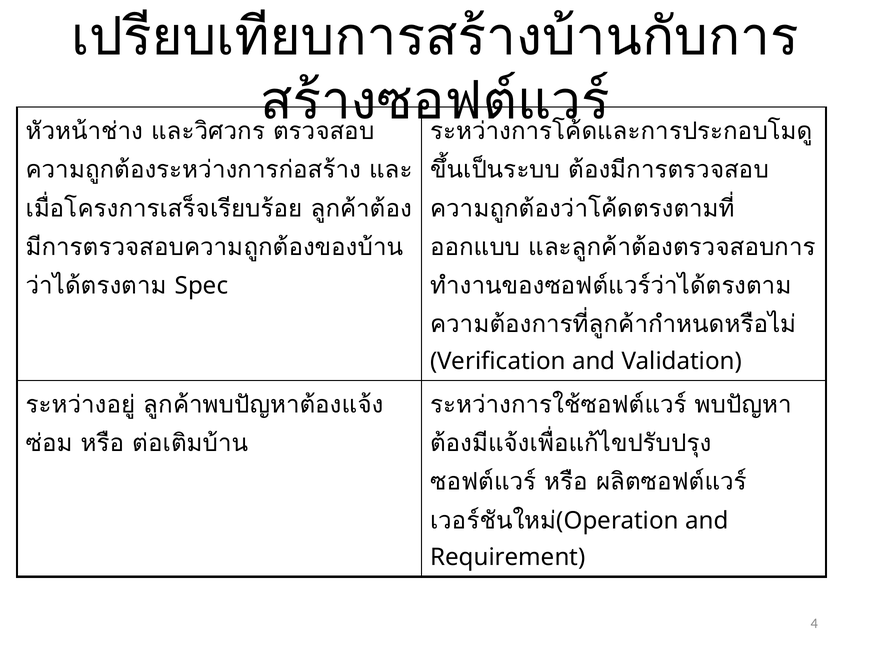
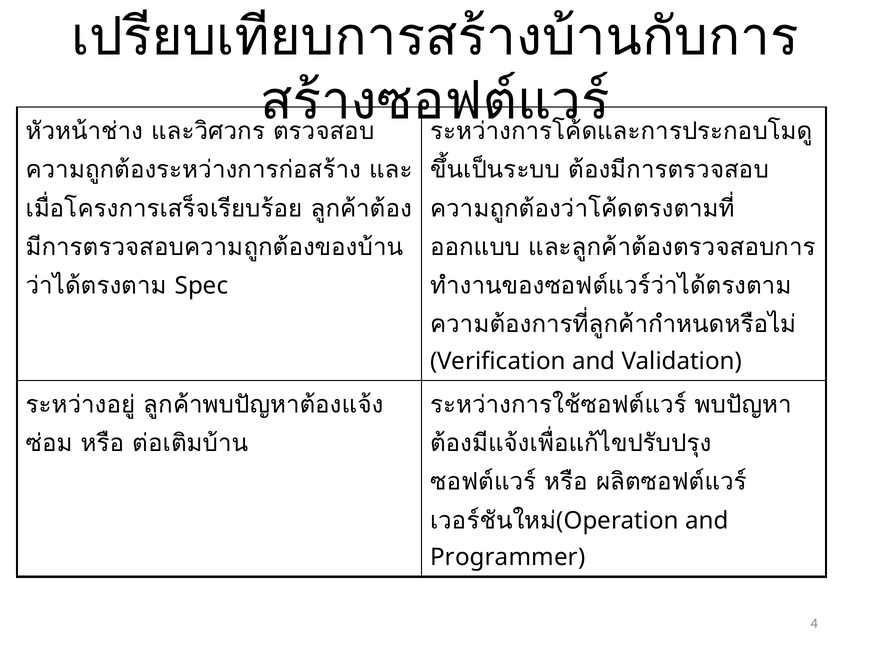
Requirement: Requirement -> Programmer (508, 557)
